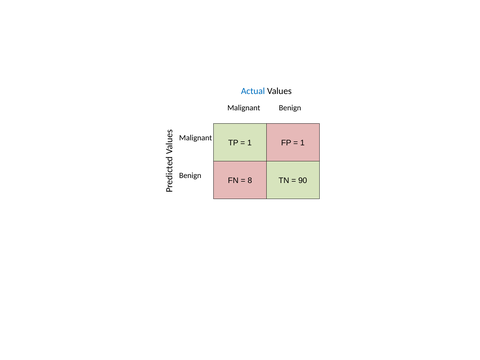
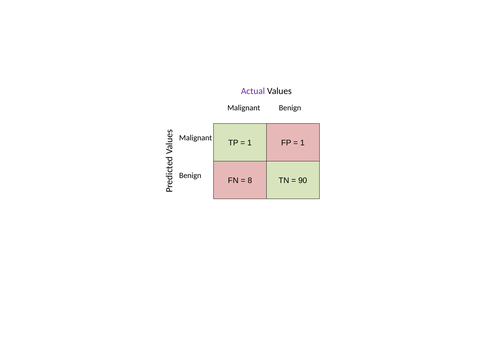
Actual colour: blue -> purple (253, 91)
